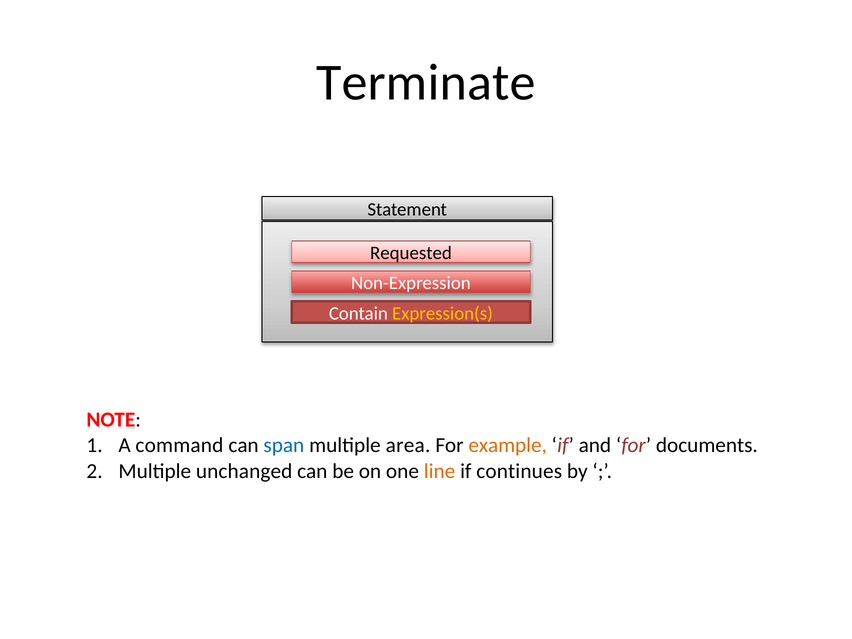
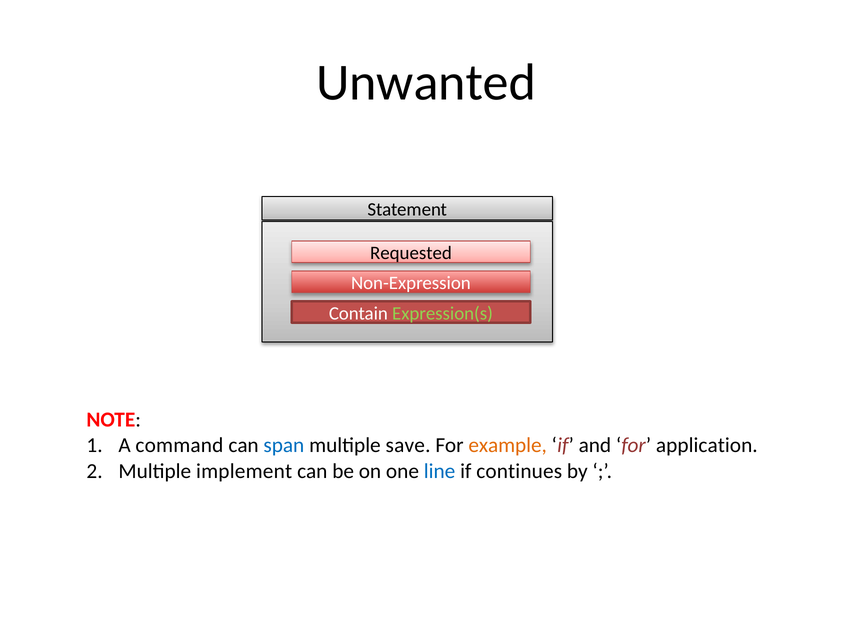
Terminate: Terminate -> Unwanted (426, 82)
Expression(s colour: yellow -> light green (442, 313)
area: area -> save (408, 445)
documents: documents -> application (707, 445)
unchanged: unchanged -> implement (244, 471)
line colour: orange -> blue (440, 471)
